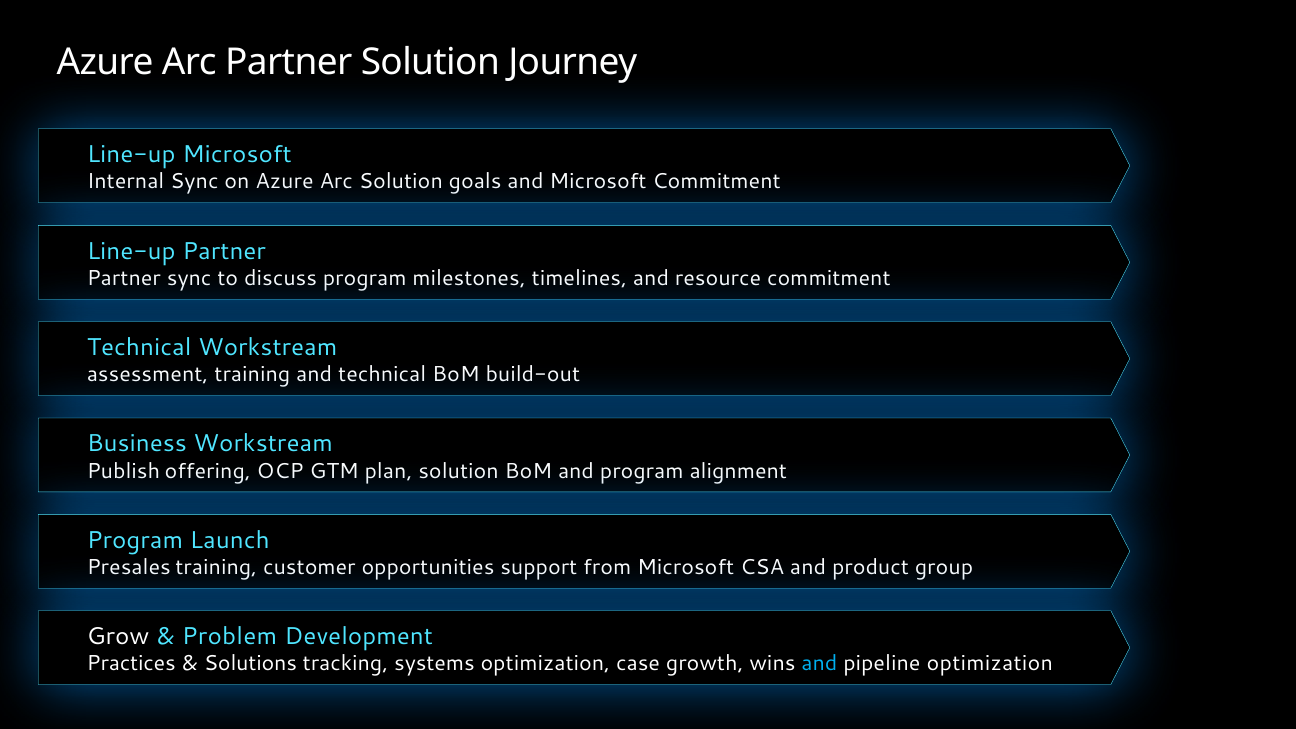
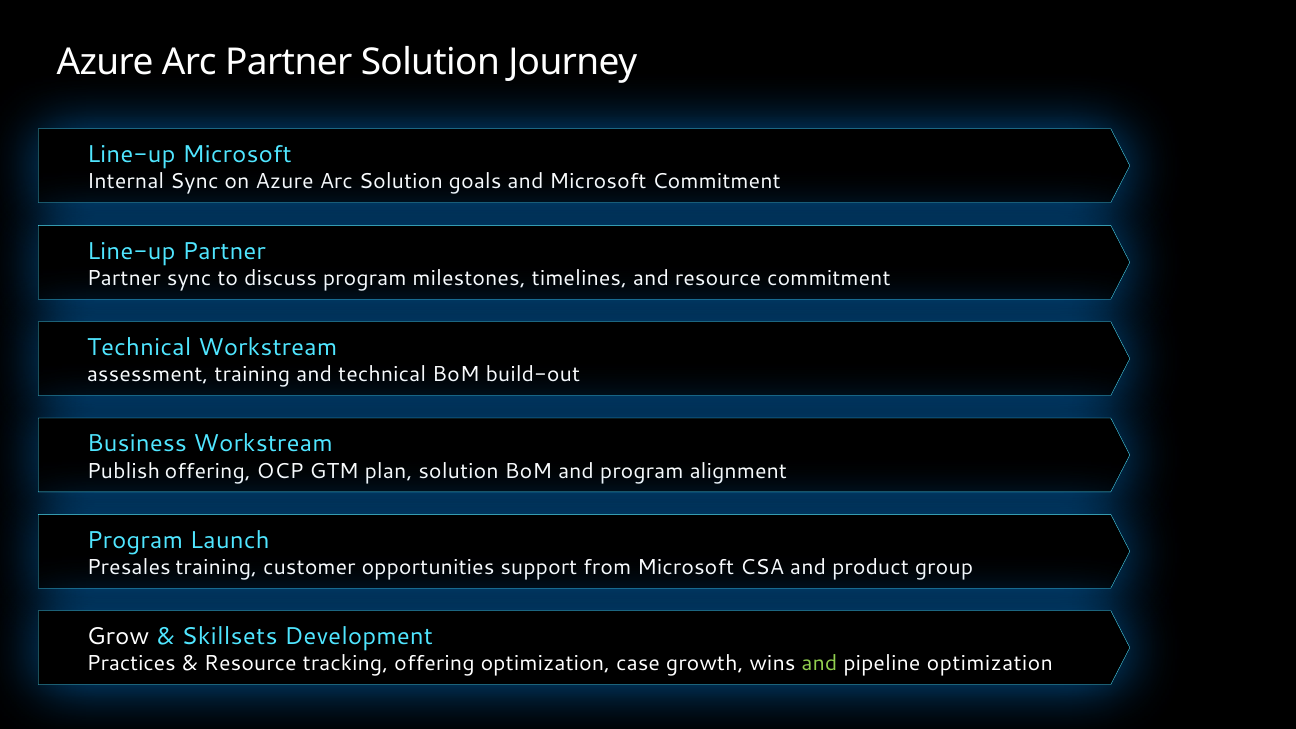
Problem: Problem -> Skillsets (230, 636)
Solutions: Solutions -> Resource (250, 664)
tracking systems: systems -> offering (434, 664)
and colour: light blue -> light green (819, 664)
